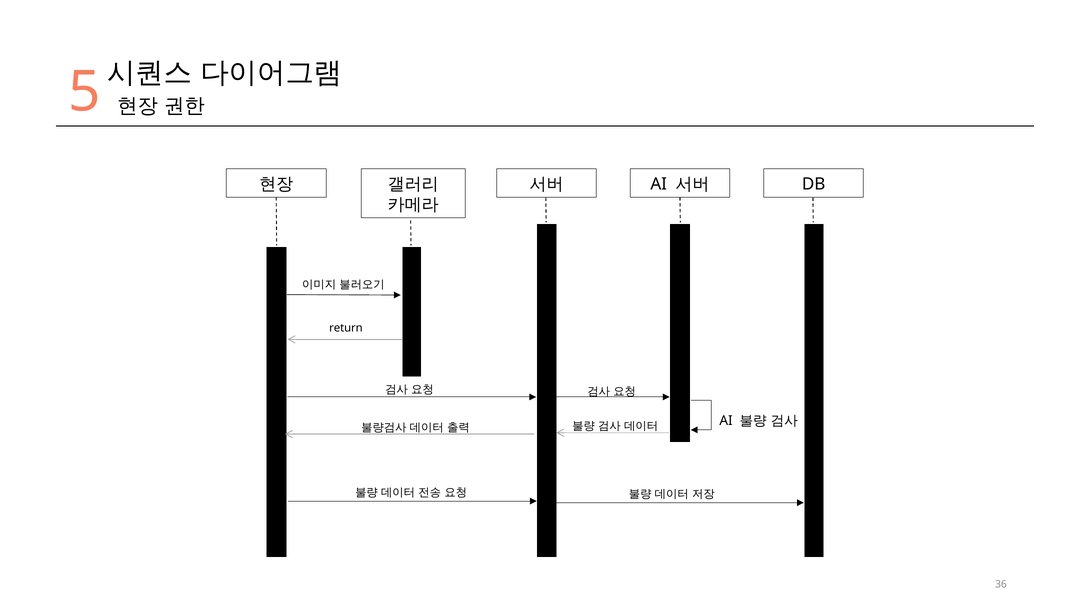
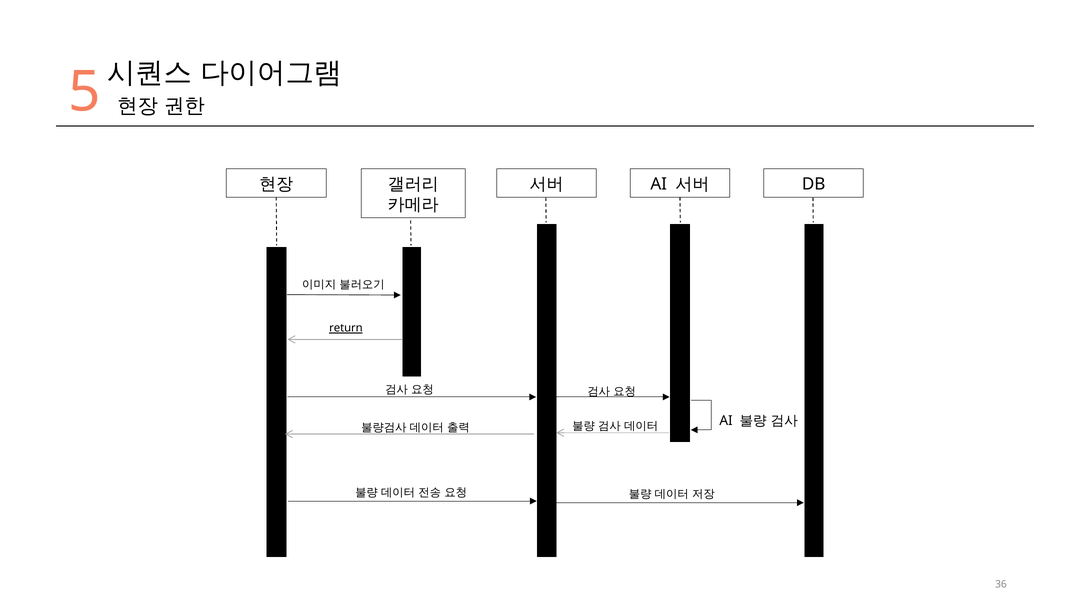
return underline: none -> present (346, 328)
